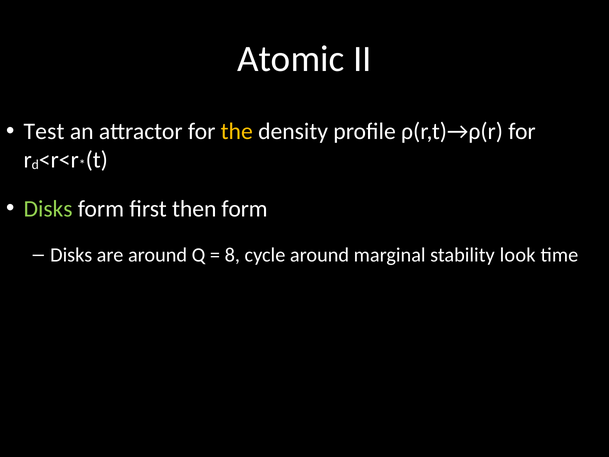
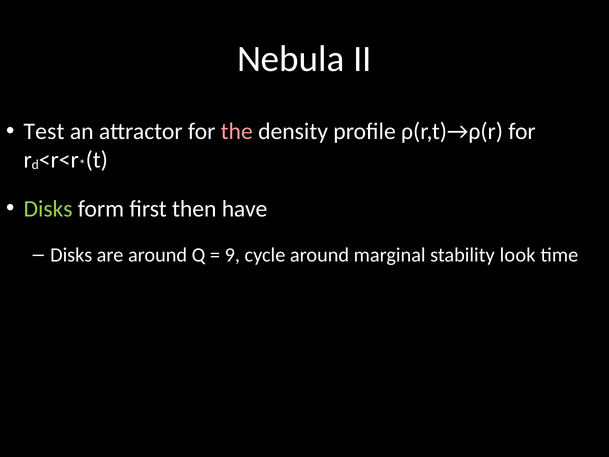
Atomic: Atomic -> Nebula (291, 59)
the colour: yellow -> pink (237, 131)
then form: form -> have (245, 209)
8: 8 -> 9 (232, 255)
